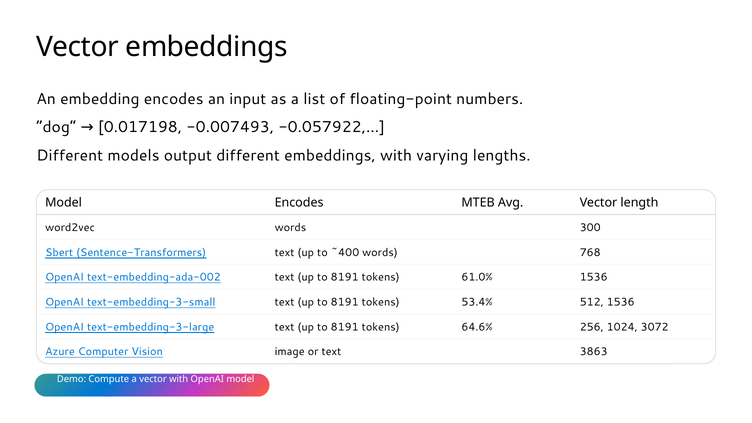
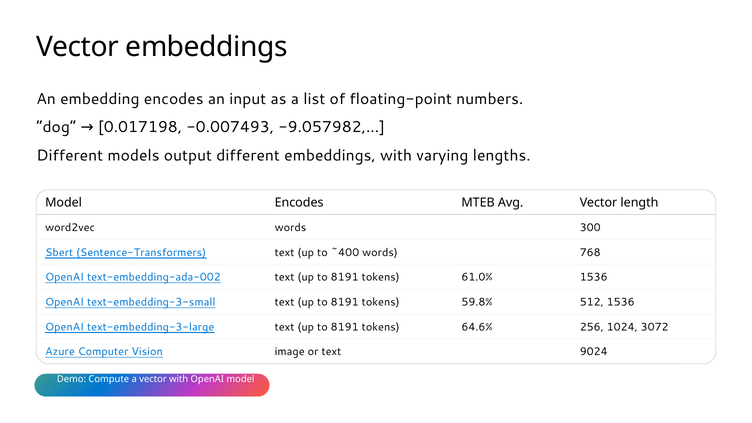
-0.057922,…: -0.057922,… -> -9.057982,… (332, 127)
53.4%: 53.4% -> 59.8% (477, 302)
3863: 3863 -> 9024 (594, 352)
